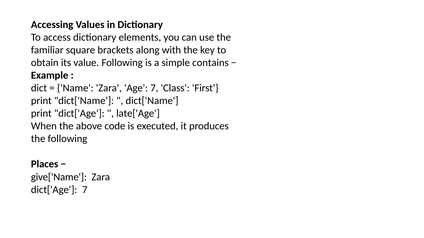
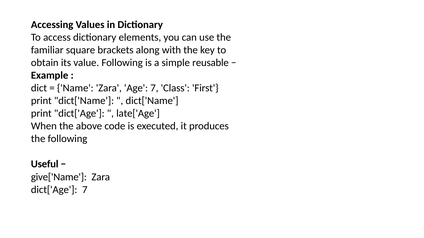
contains: contains -> reusable (211, 63)
Places: Places -> Useful (45, 165)
